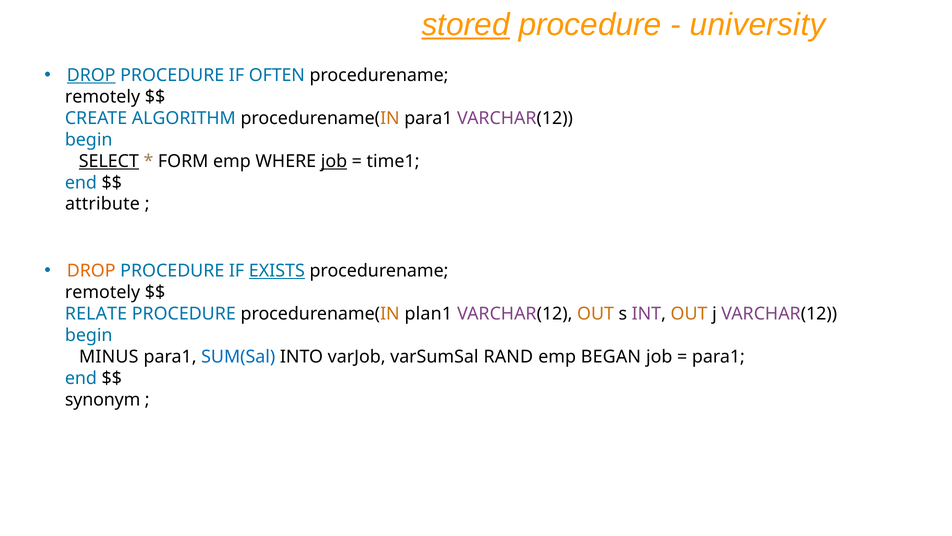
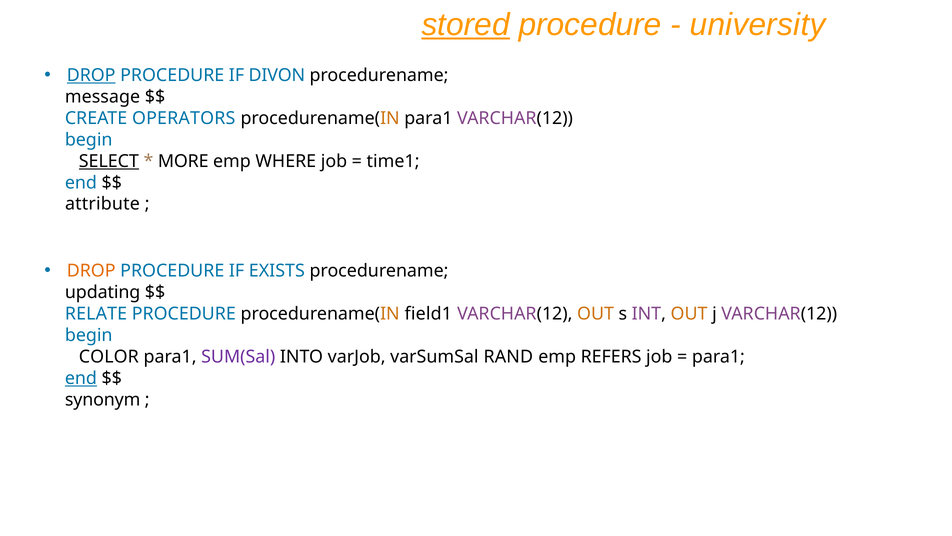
OFTEN: OFTEN -> DIVON (277, 75)
remotely: remotely -> message (103, 97)
ALGORITHM: ALGORITHM -> OPERATORS (184, 118)
FORM: FORM -> MORE (183, 161)
job underline: present -> none (334, 161)
EXISTS underline: present -> none (277, 271)
remotely: remotely -> updating (103, 292)
plan1: plan1 -> field1 (428, 314)
MINUS: MINUS -> COLOR (109, 356)
SUM(Sal colour: blue -> purple (238, 356)
BEGAN: BEGAN -> REFERS (611, 356)
end underline: none -> present (81, 378)
